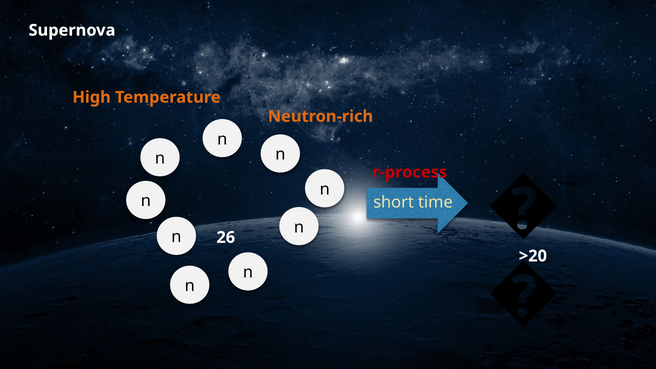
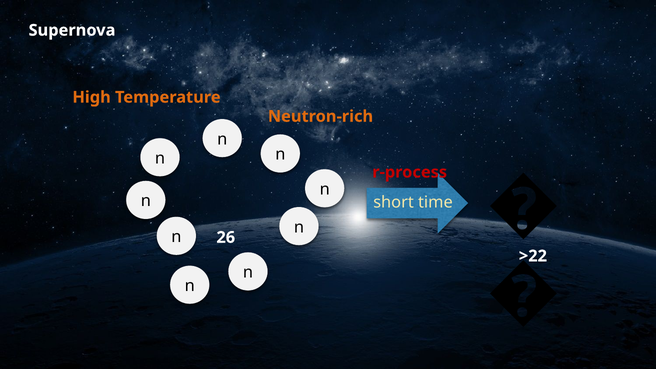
>20: >20 -> >22 (533, 256)
